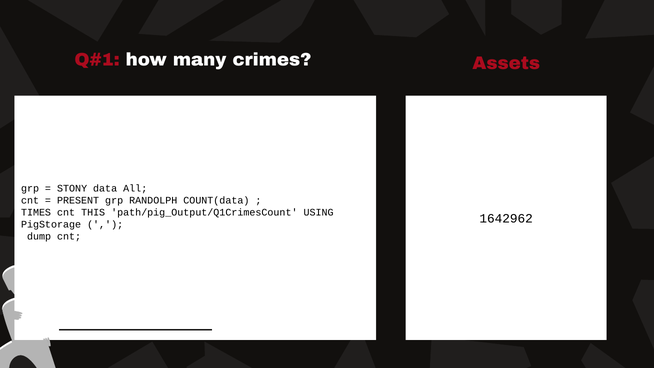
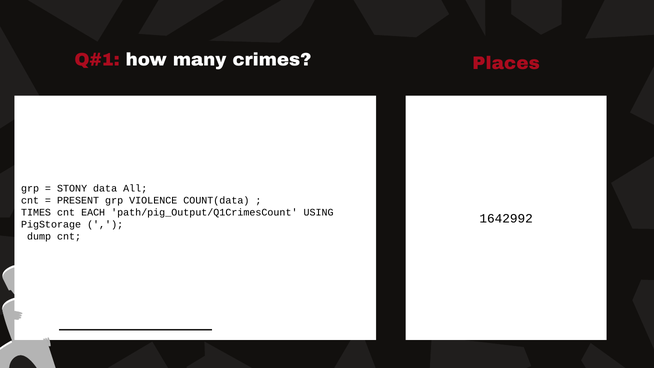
Assets: Assets -> Places (506, 63)
RANDOLPH: RANDOLPH -> VIOLENCE (153, 200)
THIS: THIS -> EACH (93, 212)
1642962: 1642962 -> 1642992 (506, 219)
